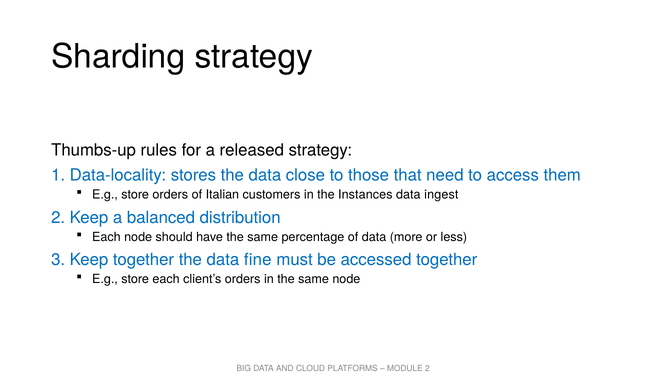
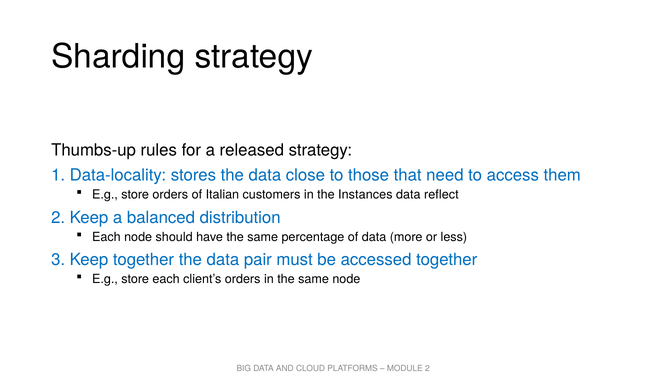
ingest: ingest -> reflect (441, 194)
fine: fine -> pair (258, 259)
